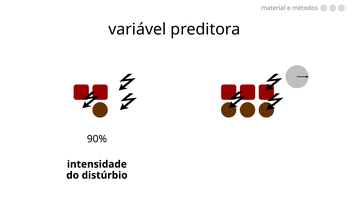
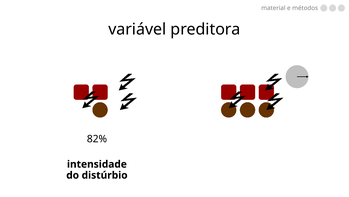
90%: 90% -> 82% (97, 138)
